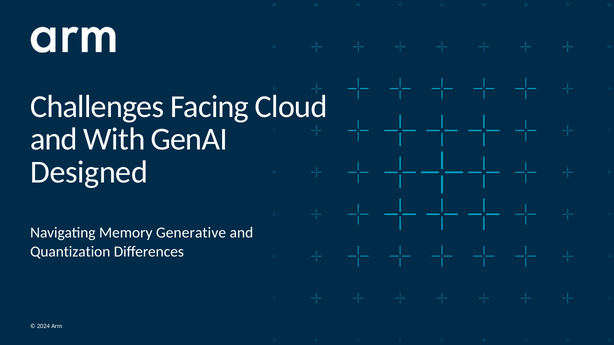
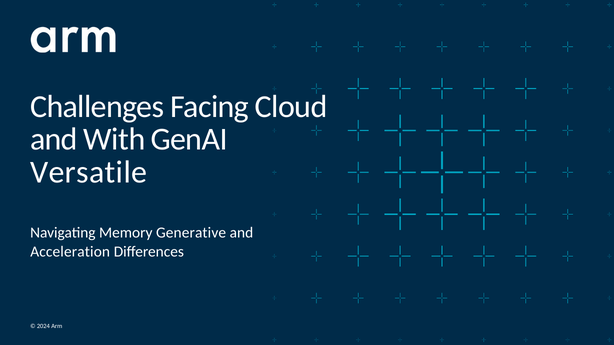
Designed: Designed -> Versatile (89, 172)
Quantization: Quantization -> Acceleration (70, 252)
